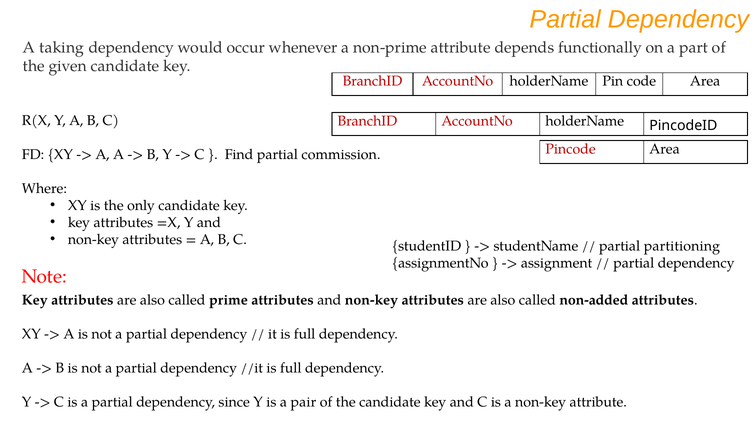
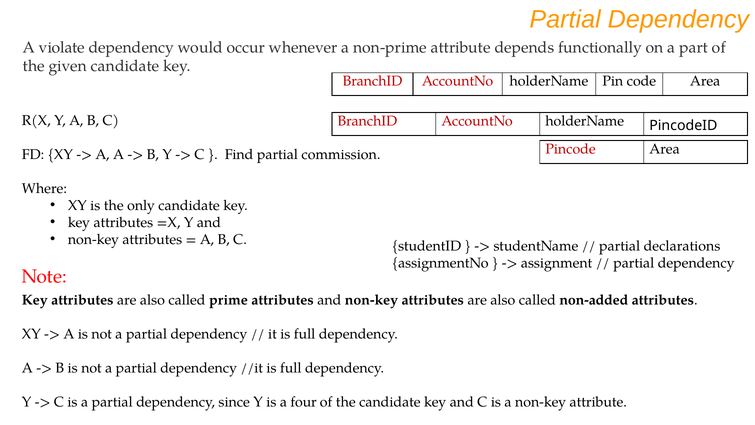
taking: taking -> violate (62, 47)
partitioning: partitioning -> declarations (682, 246)
pair: pair -> four (304, 402)
